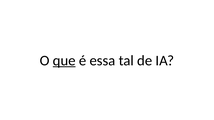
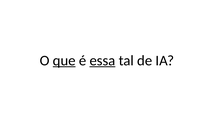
essa underline: none -> present (102, 61)
